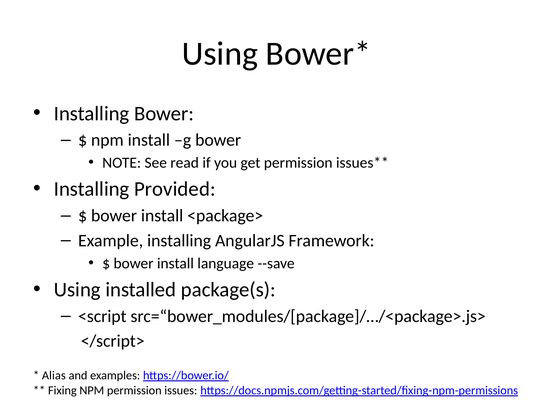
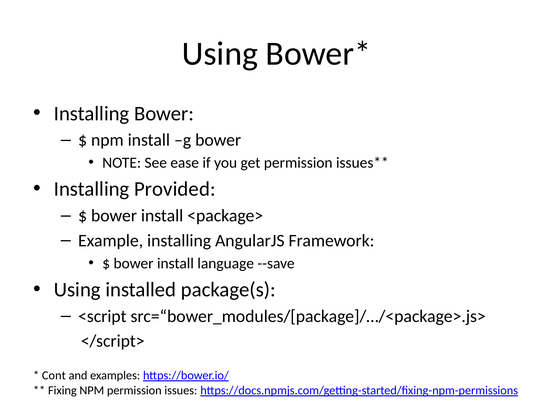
read: read -> ease (185, 163)
Alias: Alias -> Cont (54, 375)
